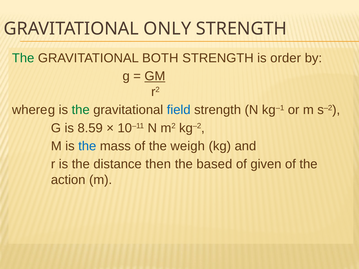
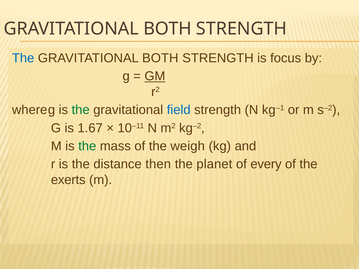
ONLY: ONLY -> BOTH (167, 29)
The colour: green -> blue (23, 58)
order: order -> focus (286, 58)
8.59: 8.59 -> 1.67 (90, 128)
the colour: blue -> green (87, 146)
based: based -> planet (214, 164)
given: given -> every (266, 164)
action: action -> exerts (68, 180)
